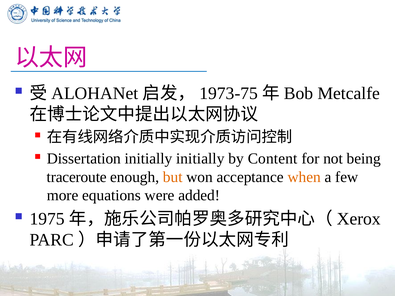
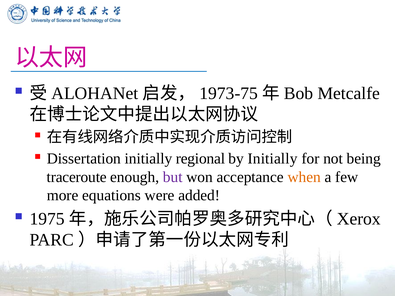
initially initially: initially -> regional (200, 159)
by Content: Content -> Initially (273, 159)
but colour: orange -> purple (173, 177)
